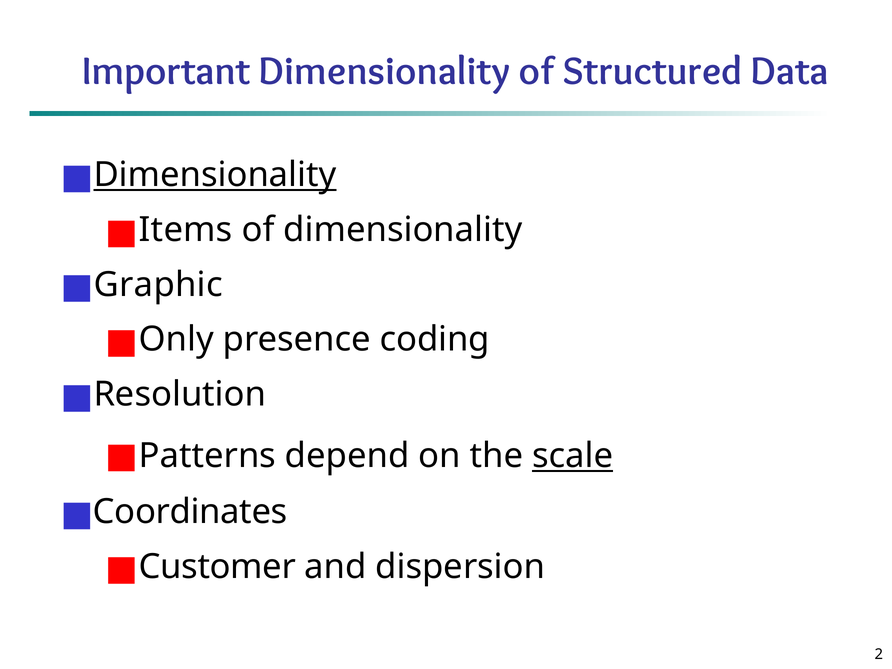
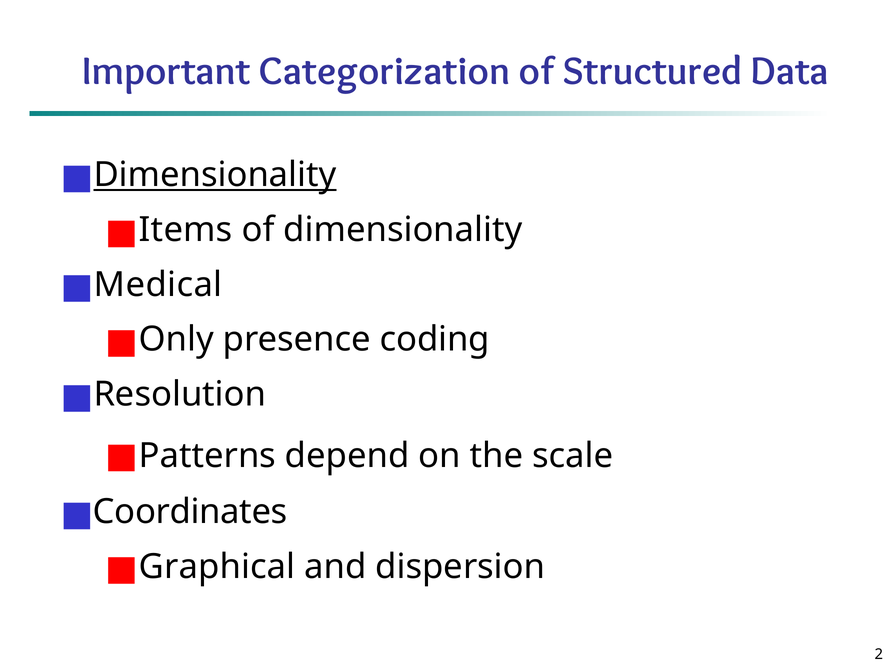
Important Dimensionality: Dimensionality -> Categorization (385, 71)
Graphic: Graphic -> Medical (158, 285)
scale underline: present -> none (573, 456)
Customer: Customer -> Graphical (217, 567)
